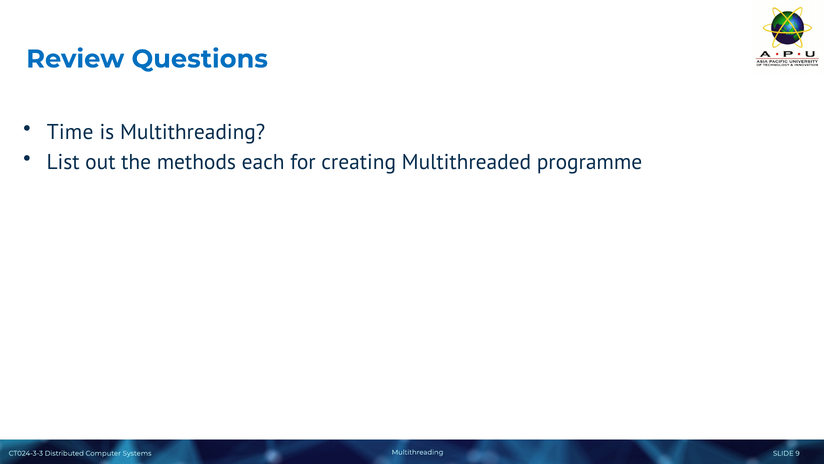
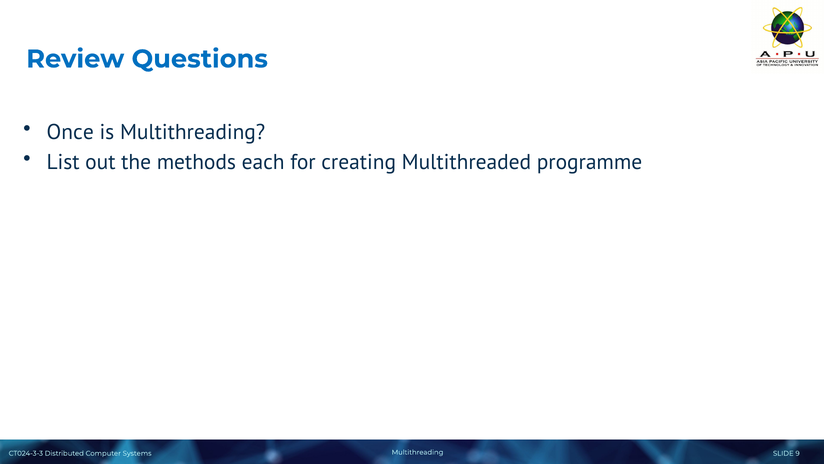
Time: Time -> Once (70, 132)
